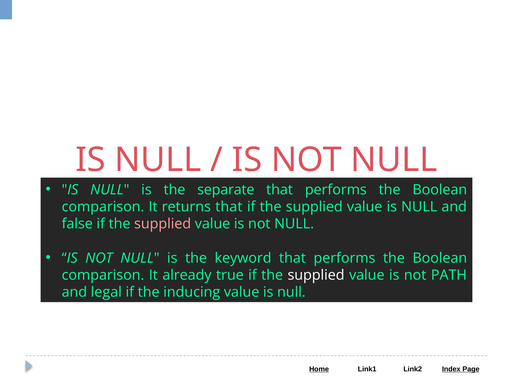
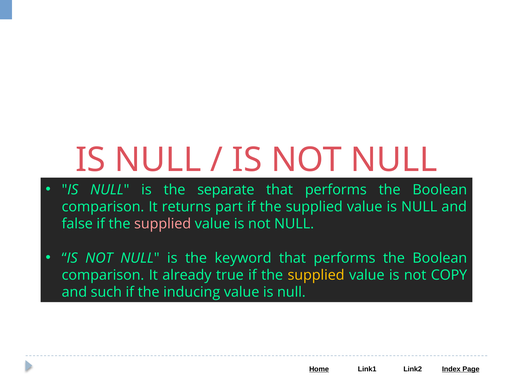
returns that: that -> part (229, 207)
supplied colour: white -> yellow (316, 276)
PATH: PATH -> COPY (449, 276)
legal: legal -> such (106, 293)
